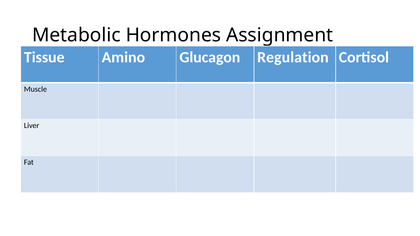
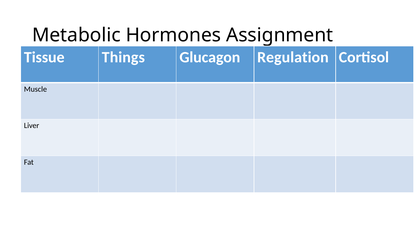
Amino: Amino -> Things (123, 57)
